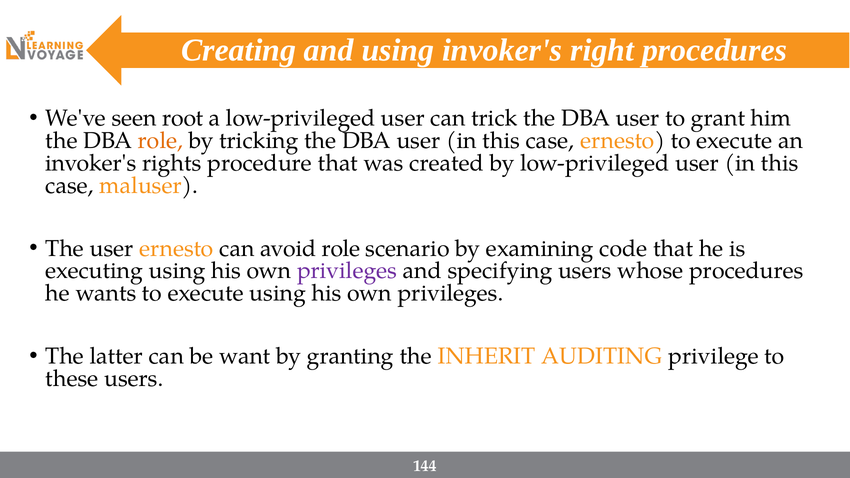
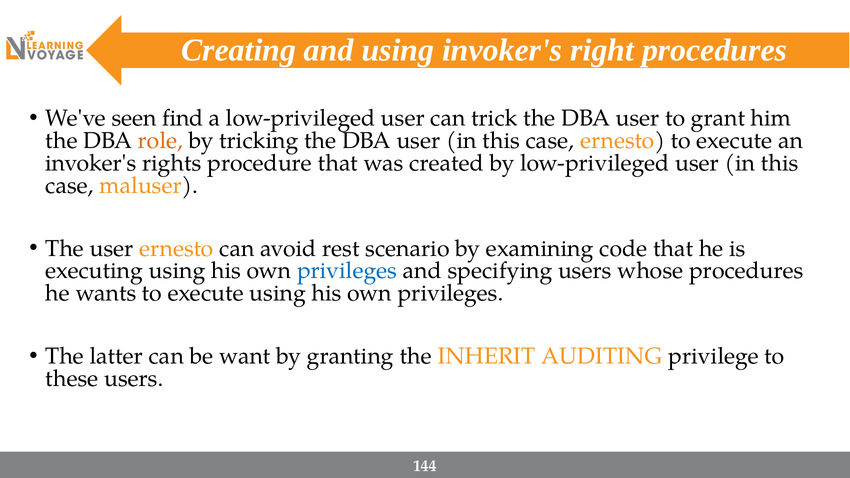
root: root -> find (183, 118)
avoid role: role -> rest (341, 249)
privileges colour: purple -> blue (347, 271)
